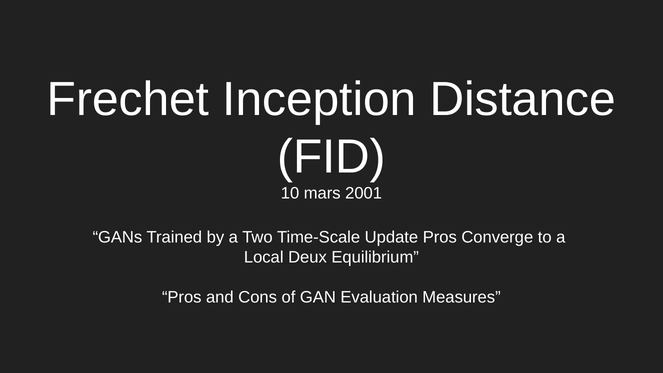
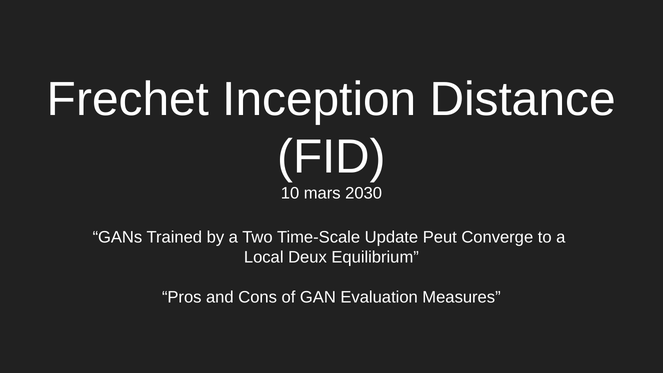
2001: 2001 -> 2030 (364, 193)
Update Pros: Pros -> Peut (440, 237)
